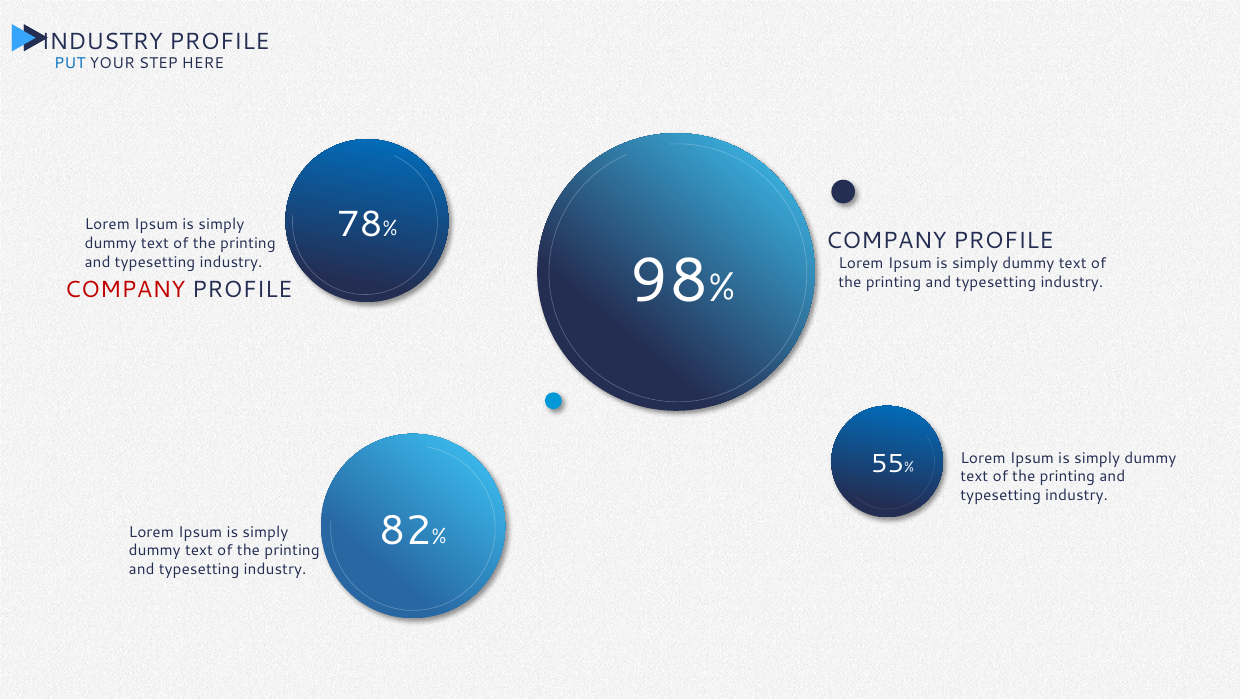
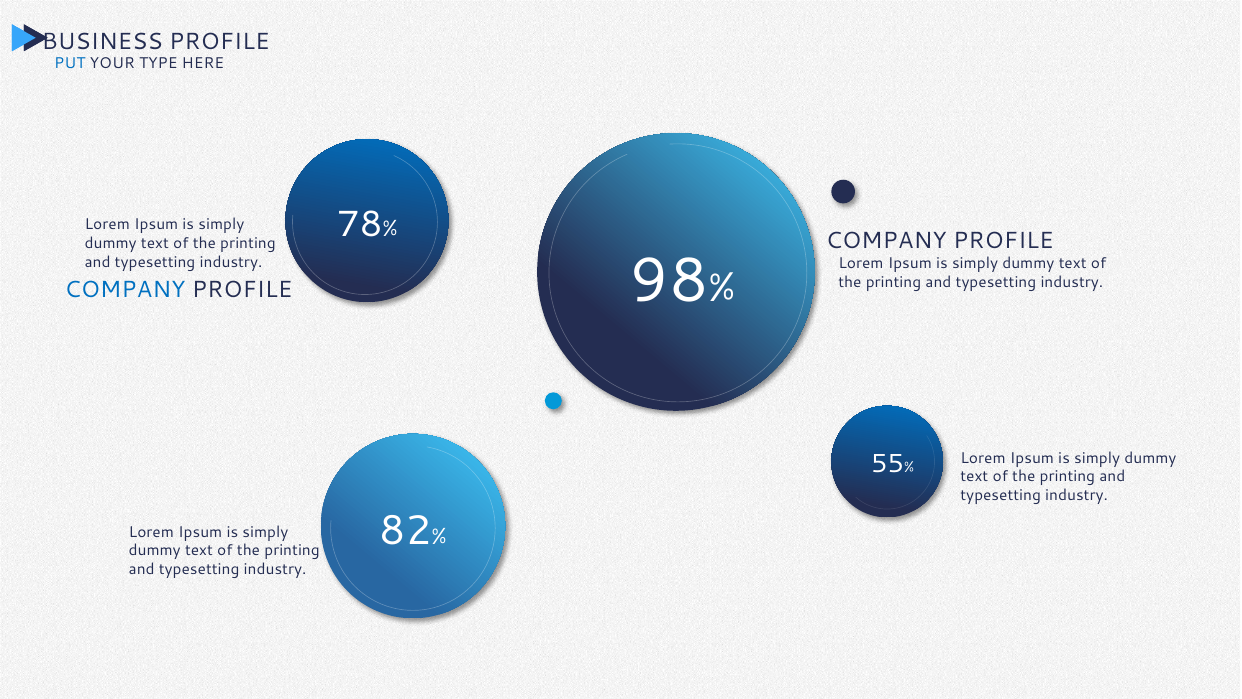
INDUSTRY: INDUSTRY -> BUSINESS (102, 41)
STEP: STEP -> TYPE (158, 64)
COMPANY colour: red -> blue (125, 289)
